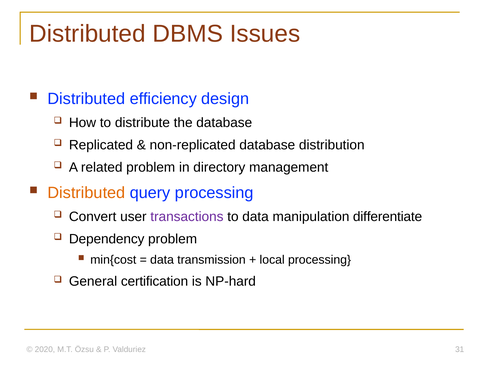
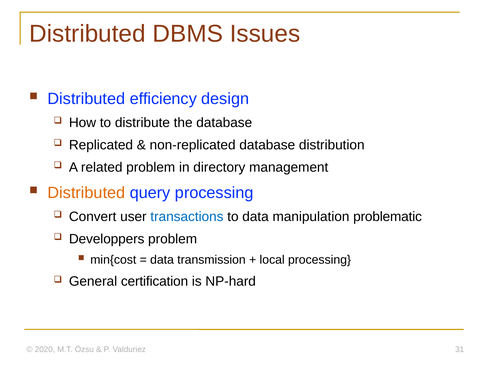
transactions colour: purple -> blue (187, 217)
differentiate: differentiate -> problematic (388, 217)
Dependency: Dependency -> Developpers (107, 239)
